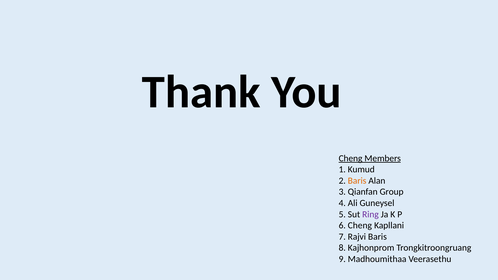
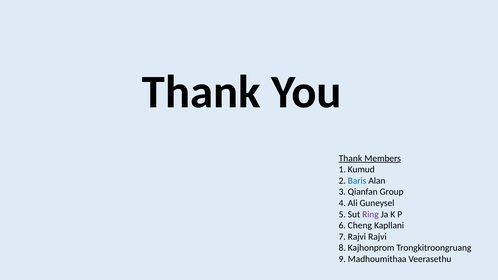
Cheng: Cheng -> Thank (350, 158)
Baris colour: orange -> blue (357, 181)
Rajvi Baris: Baris -> Rajvi (377, 237)
